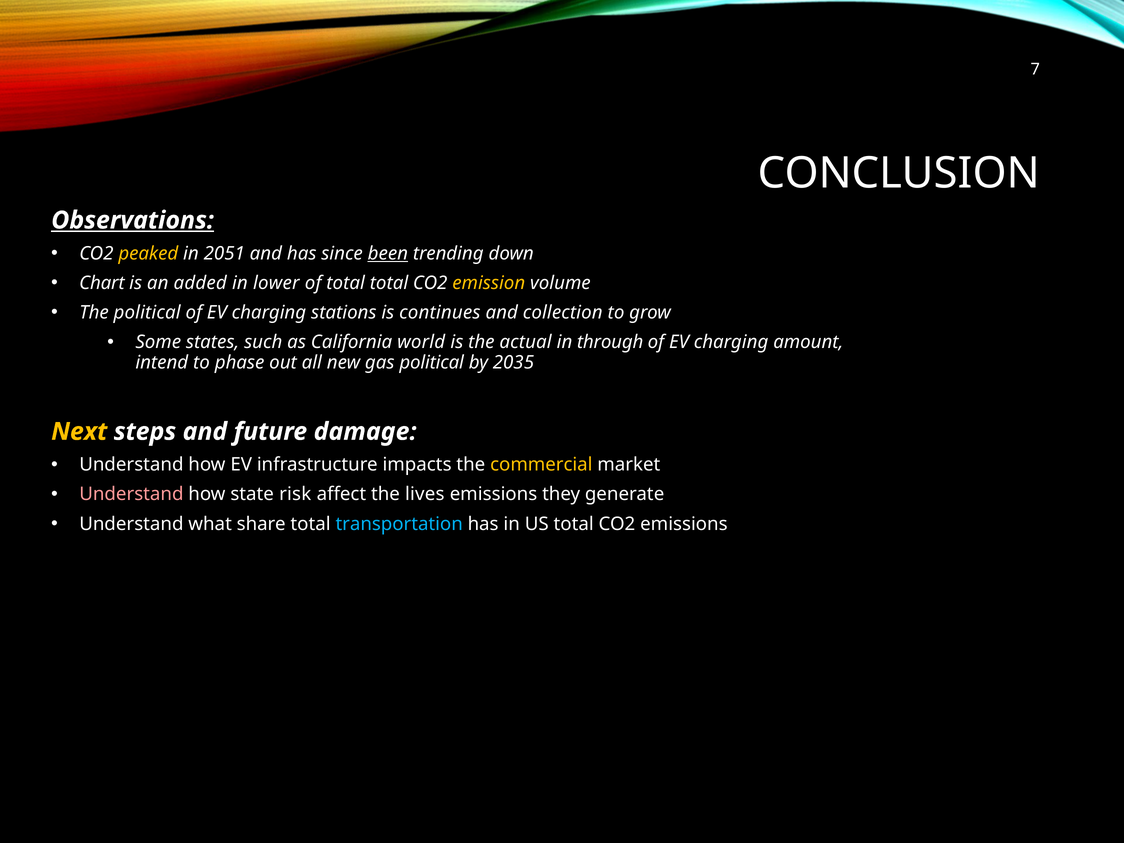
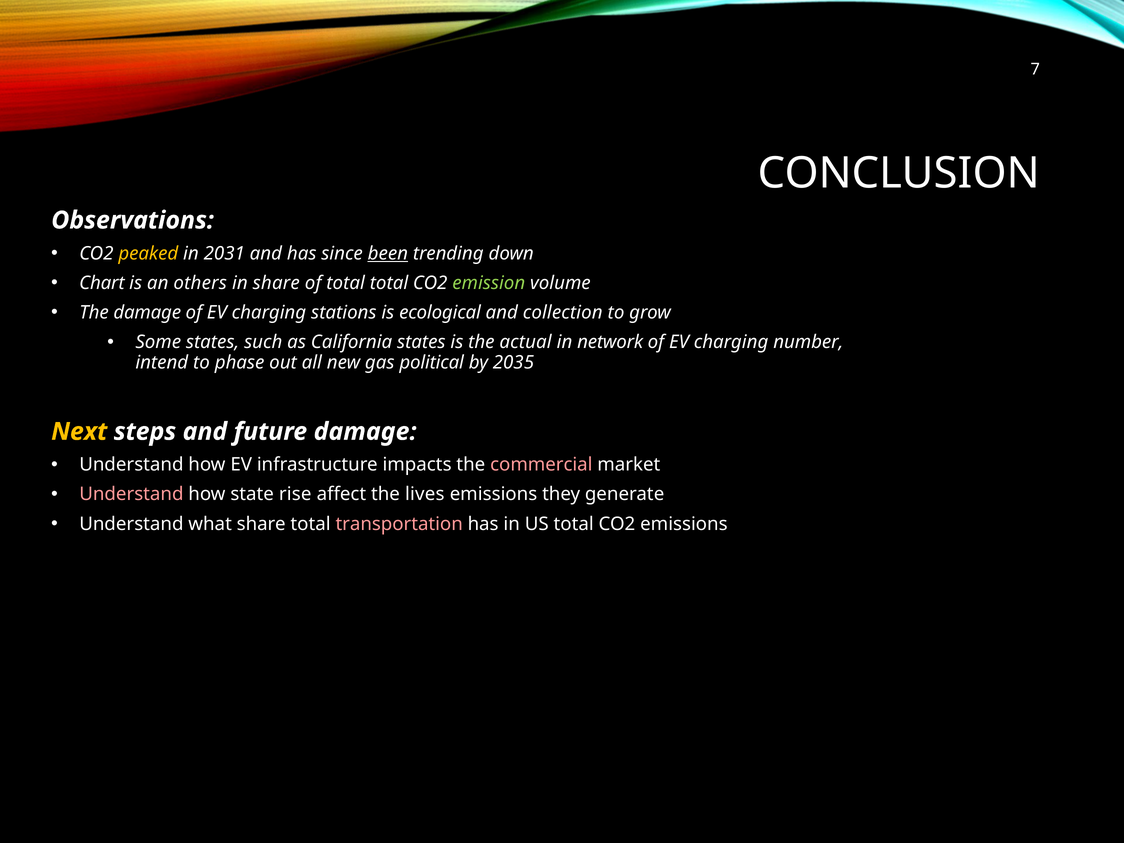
Observations underline: present -> none (133, 220)
2051: 2051 -> 2031 (224, 253)
added: added -> others (200, 283)
in lower: lower -> share (276, 283)
emission colour: yellow -> light green (489, 283)
The political: political -> damage (147, 313)
continues: continues -> ecological (440, 313)
California world: world -> states (421, 342)
through: through -> network (610, 342)
amount: amount -> number (808, 342)
commercial colour: yellow -> pink (541, 465)
risk: risk -> rise (295, 494)
transportation colour: light blue -> pink (399, 524)
